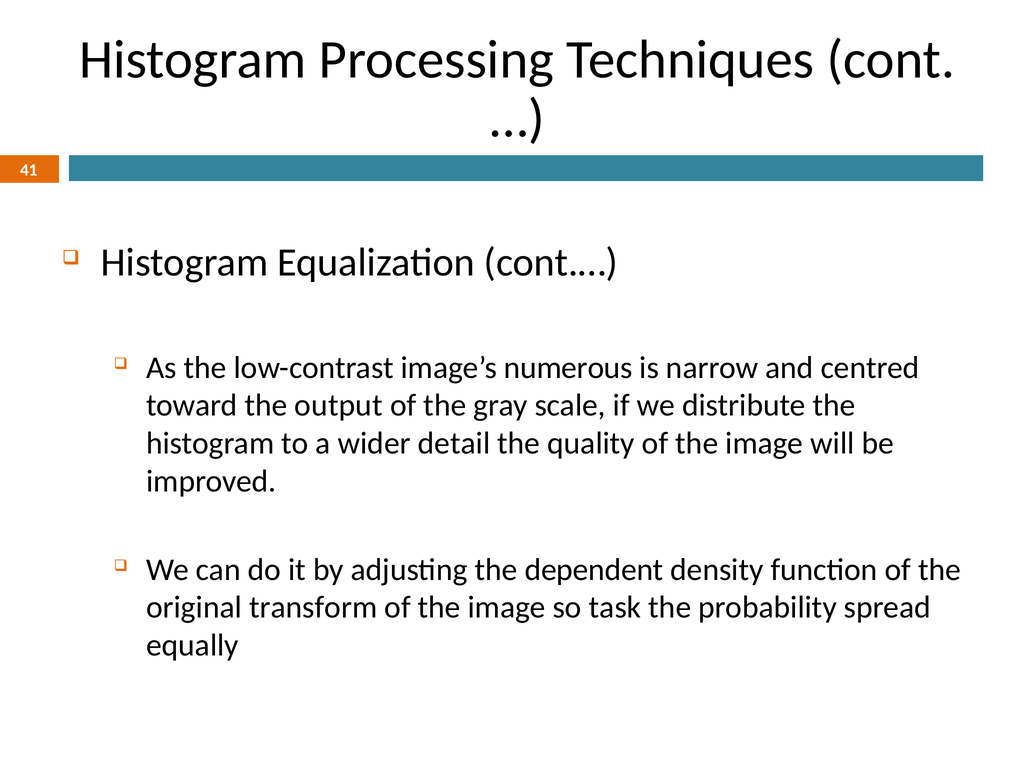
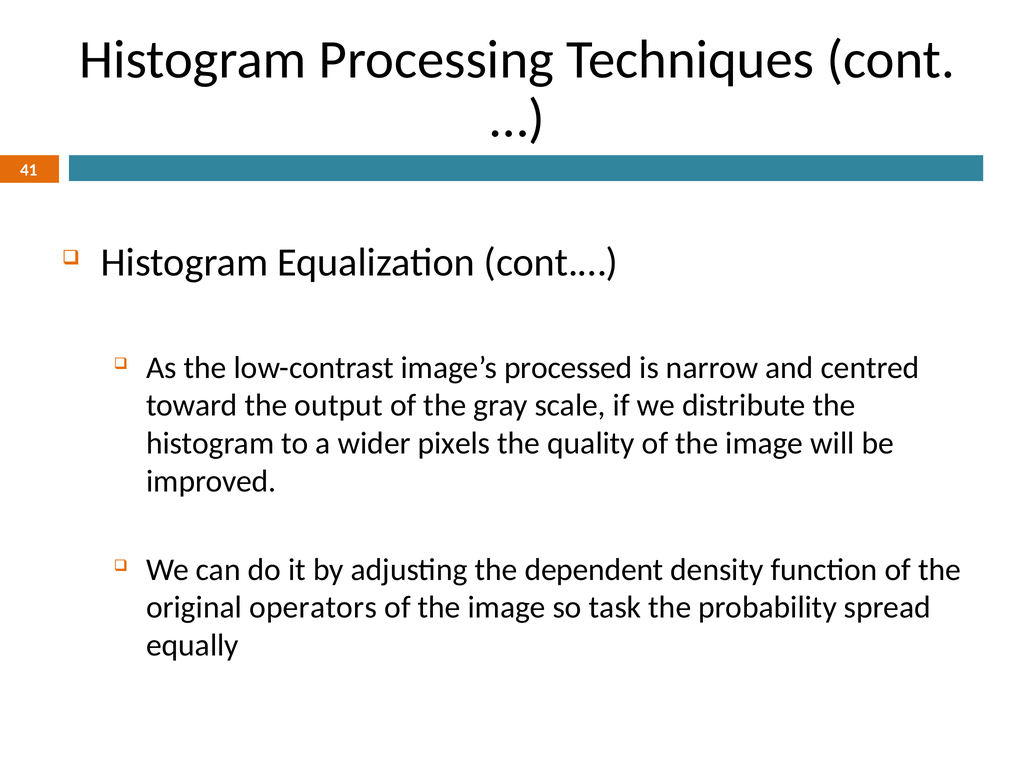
numerous: numerous -> processed (568, 368)
detail: detail -> pixels (454, 443)
transform: transform -> operators (313, 608)
